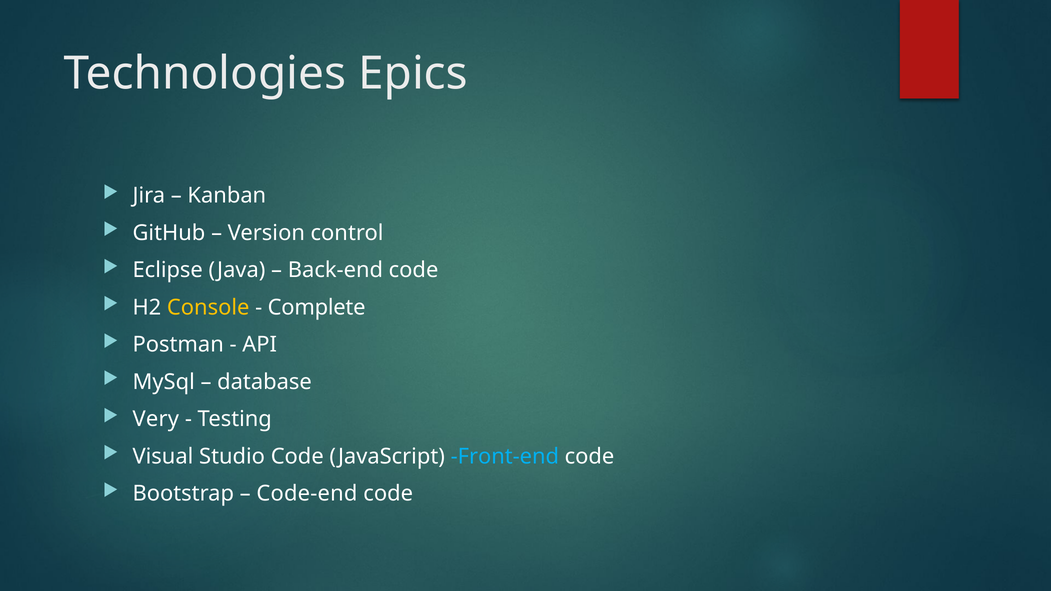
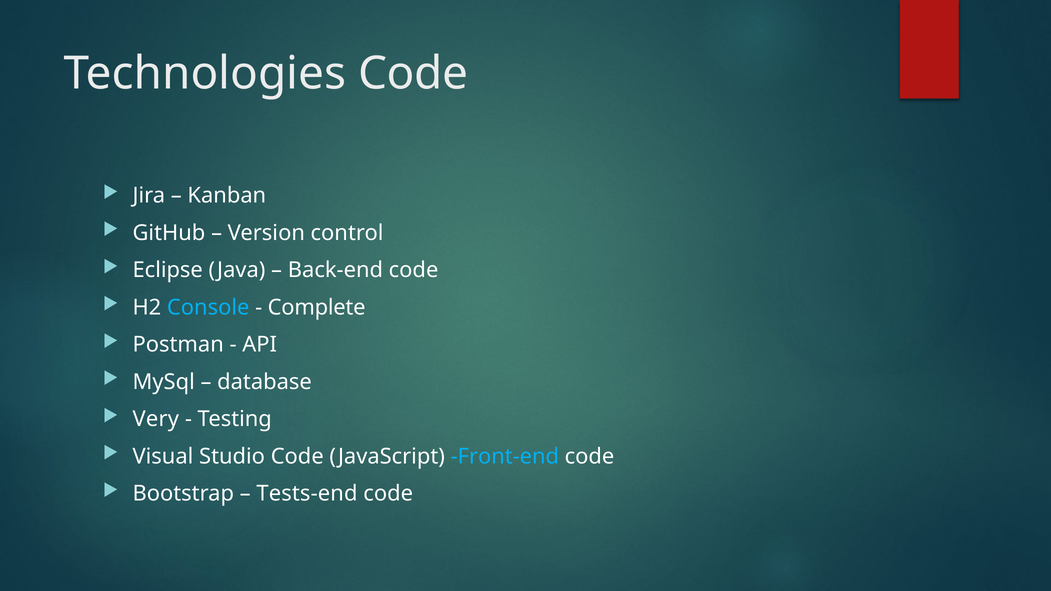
Technologies Epics: Epics -> Code (413, 74)
Console colour: yellow -> light blue (208, 307)
Code-end: Code-end -> Tests-end (307, 494)
